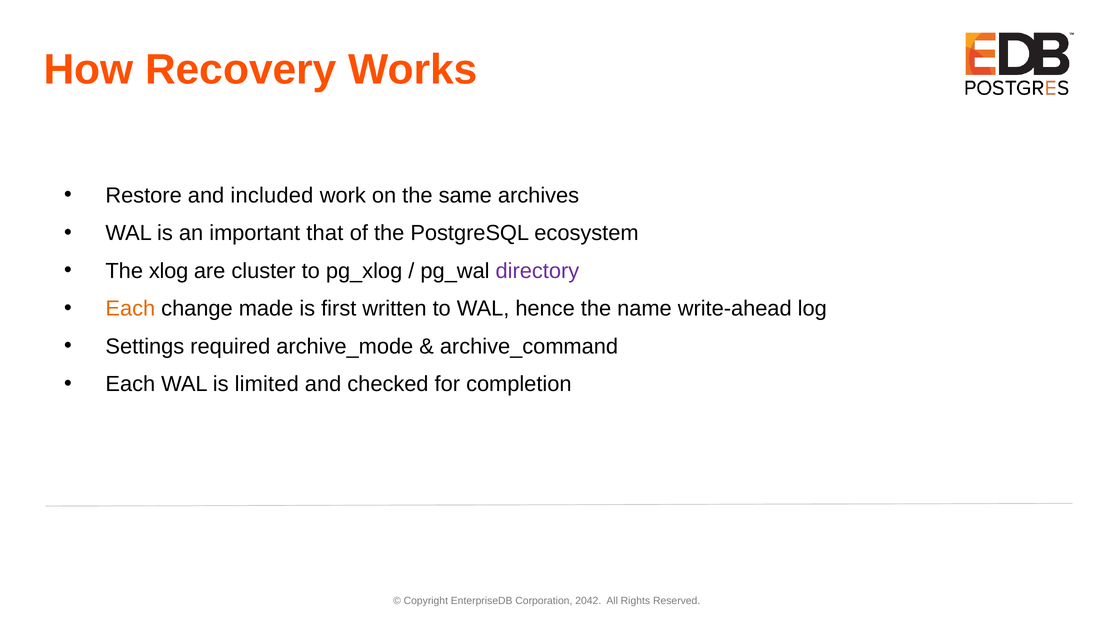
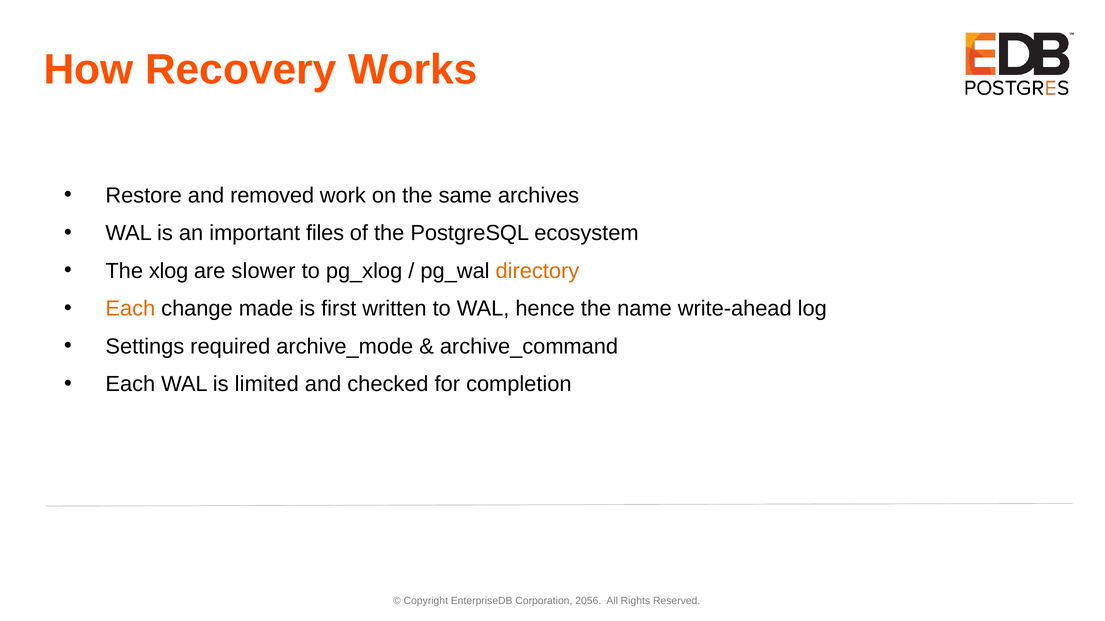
included: included -> removed (272, 196)
that: that -> files (325, 233)
cluster: cluster -> slower (263, 271)
directory colour: purple -> orange (537, 271)
2042: 2042 -> 2056 (588, 601)
